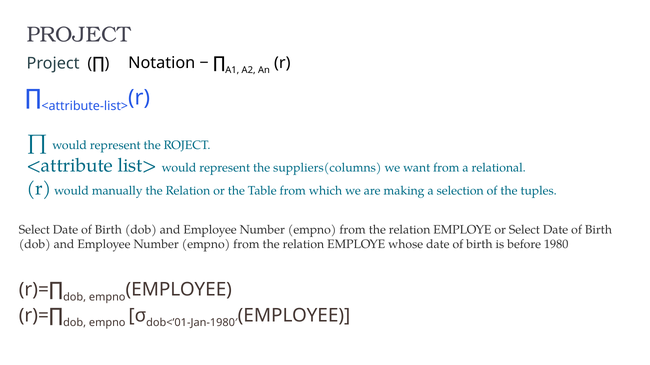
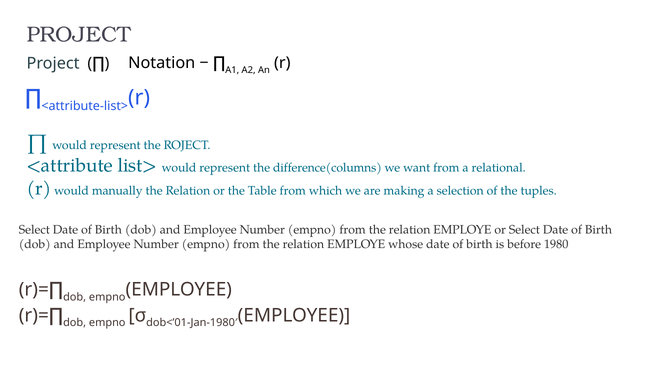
suppliers(columns: suppliers(columns -> difference(columns (327, 168)
